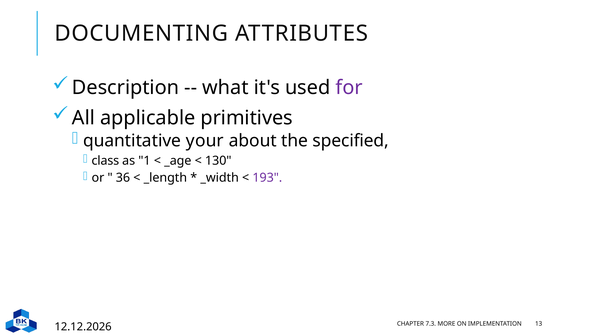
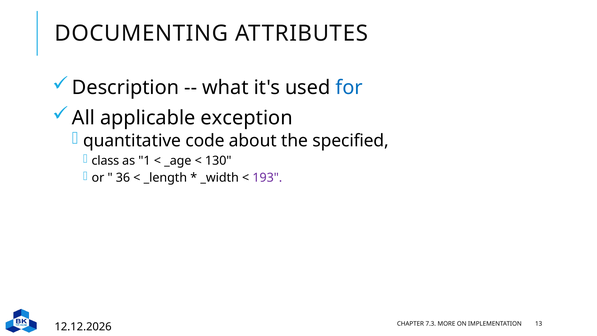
for colour: purple -> blue (349, 88)
primitives: primitives -> exception (247, 118)
your: your -> code (205, 141)
